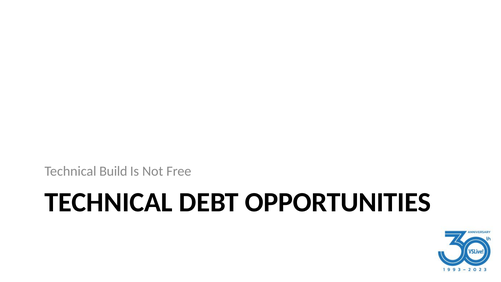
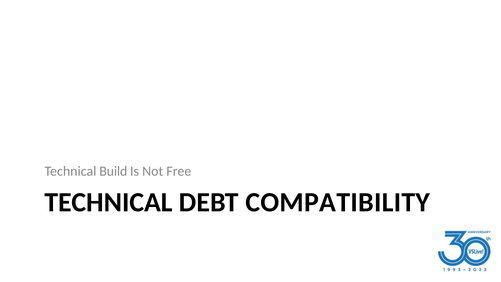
OPPORTUNITIES: OPPORTUNITIES -> COMPATIBILITY (338, 202)
